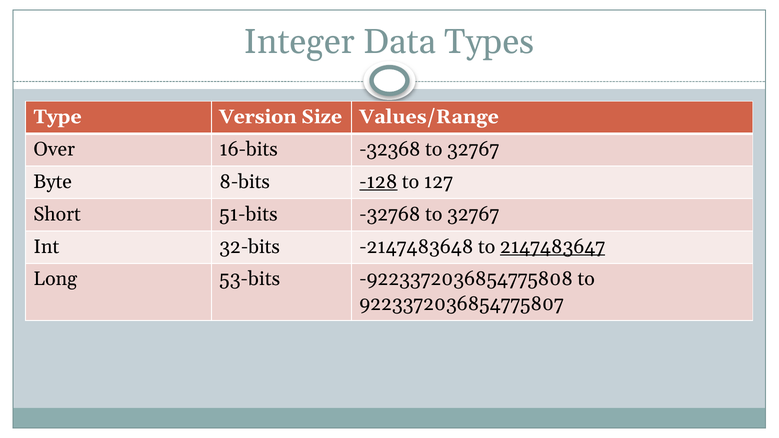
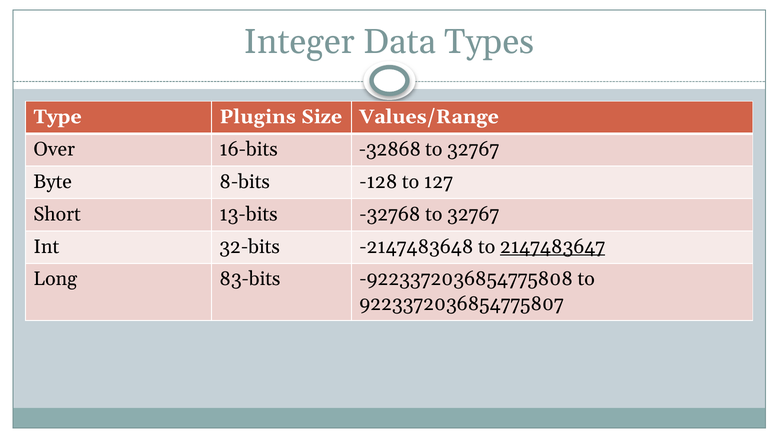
Version: Version -> Plugins (258, 117)
-32368: -32368 -> -32868 (390, 149)
-128 underline: present -> none (378, 182)
51-bits: 51-bits -> 13-bits (248, 214)
53-bits: 53-bits -> 83-bits (250, 279)
